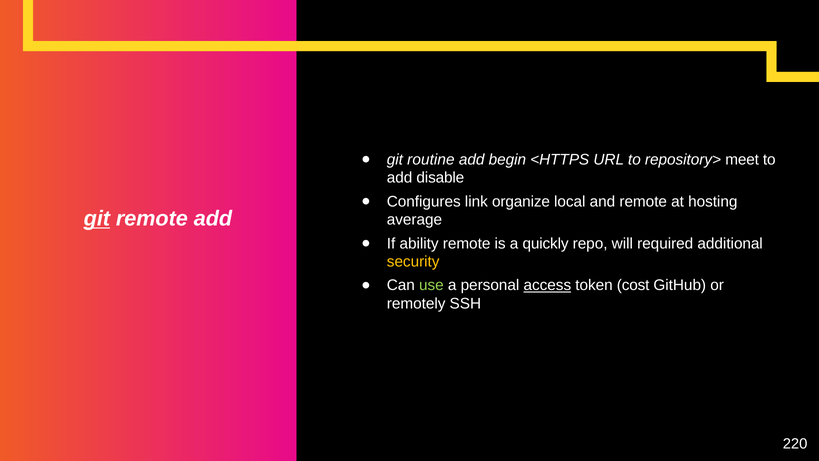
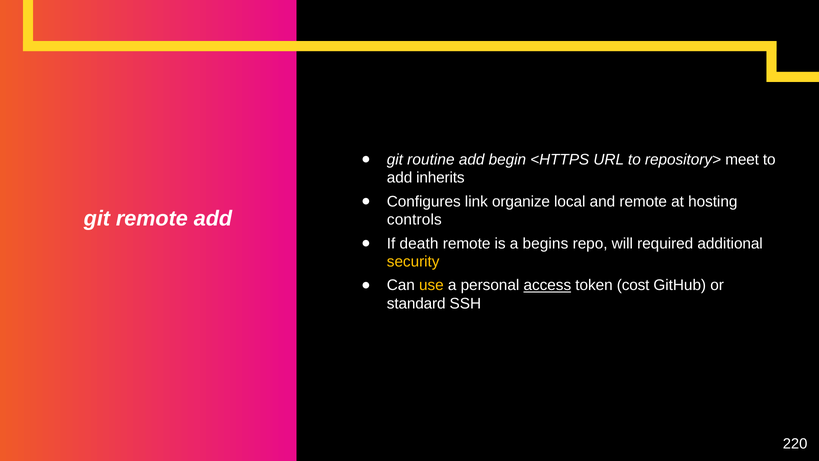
disable: disable -> inherits (440, 178)
git underline: present -> none (97, 219)
average: average -> controls (414, 220)
ability: ability -> death (419, 243)
quickly: quickly -> begins (545, 243)
use colour: light green -> yellow (431, 285)
remotely: remotely -> standard (416, 304)
